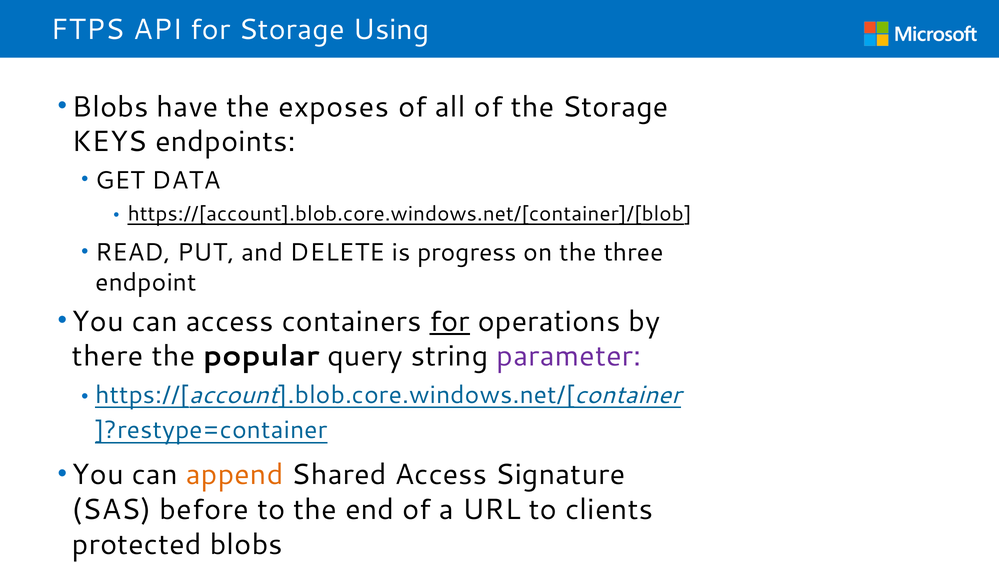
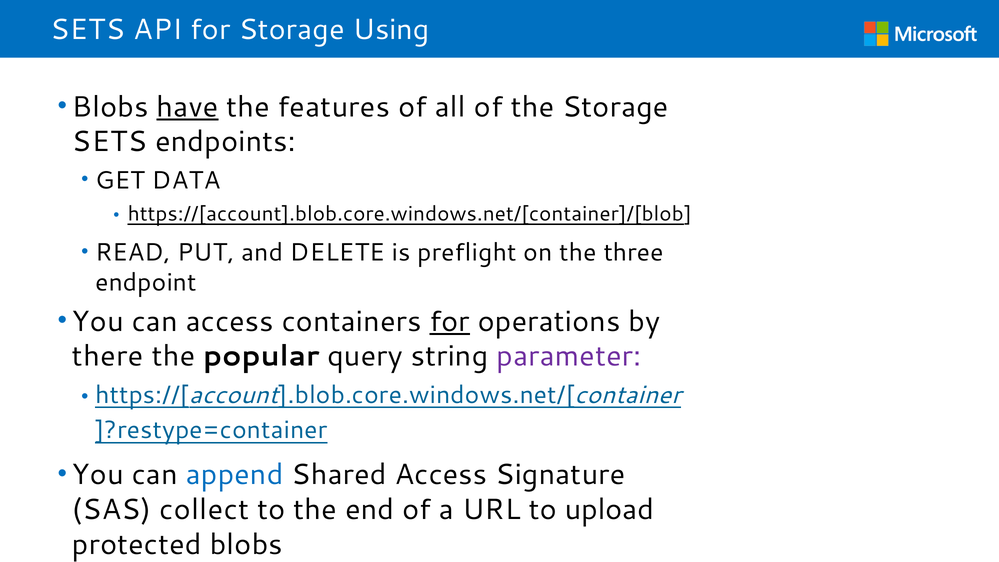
FTPS: FTPS -> SETS (88, 30)
have underline: none -> present (187, 107)
exposes: exposes -> features (334, 107)
KEYS: KEYS -> SETS (109, 142)
progress: progress -> preflight (467, 252)
append colour: orange -> blue (235, 474)
before: before -> collect (204, 509)
clients: clients -> upload (609, 509)
